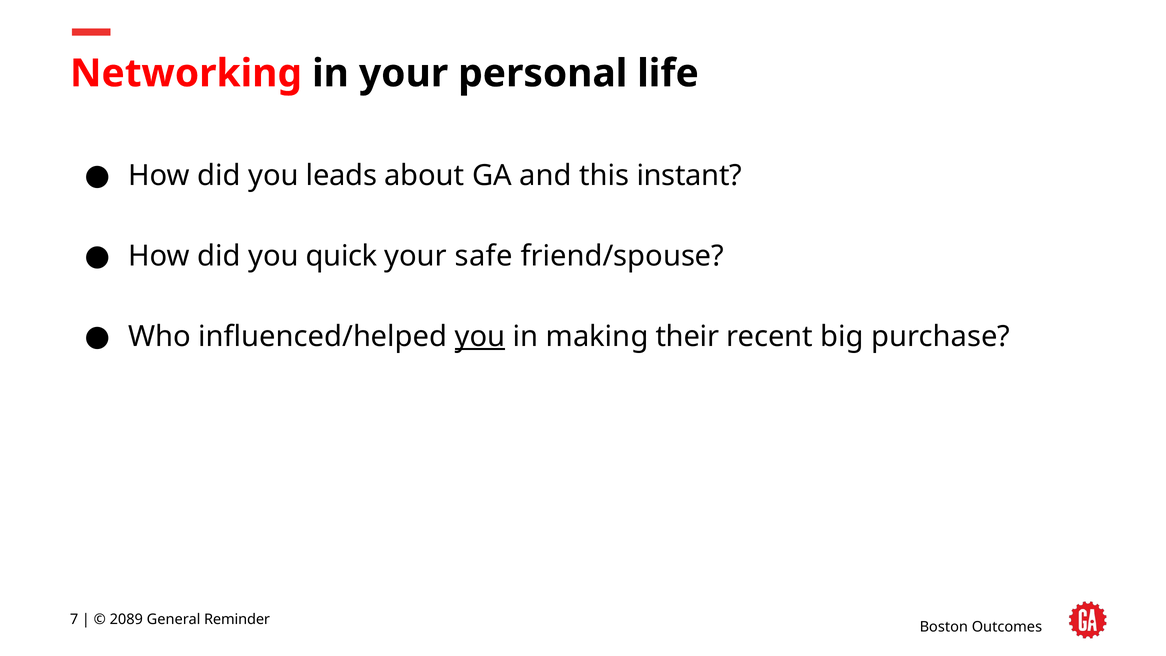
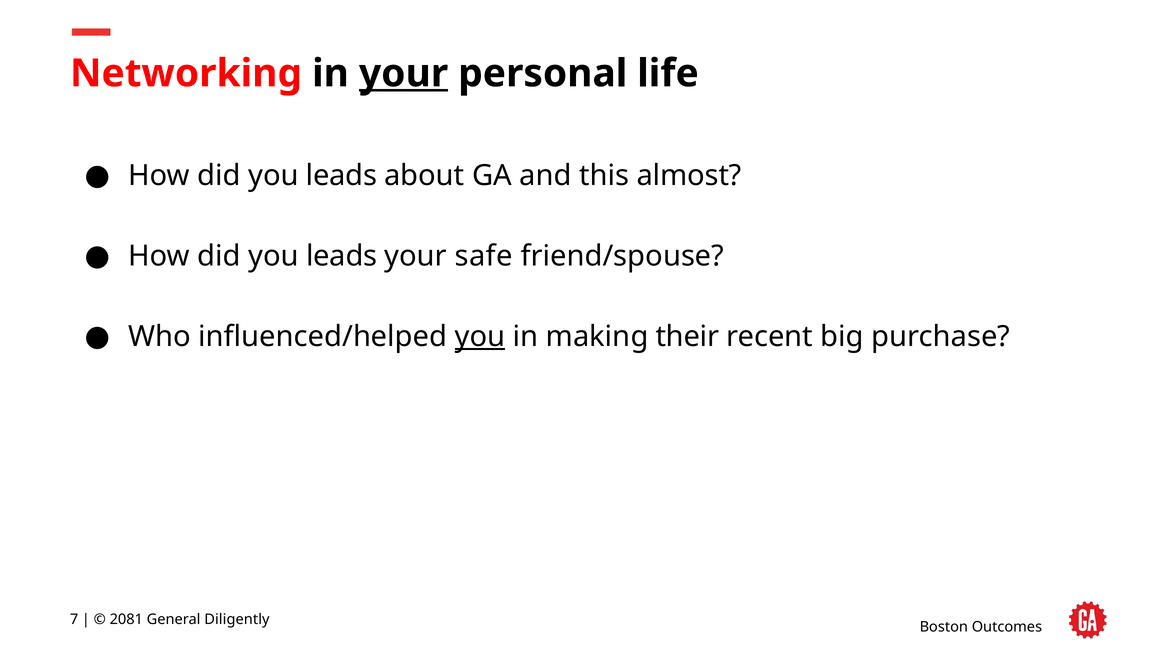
your underline: none -> present (404, 73)
instant: instant -> almost (689, 176)
quick: quick -> leads (342, 256)
2089: 2089 -> 2081 (126, 619)
Reminder: Reminder -> Diligently (237, 619)
